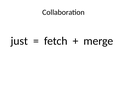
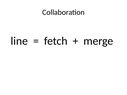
just: just -> line (19, 41)
